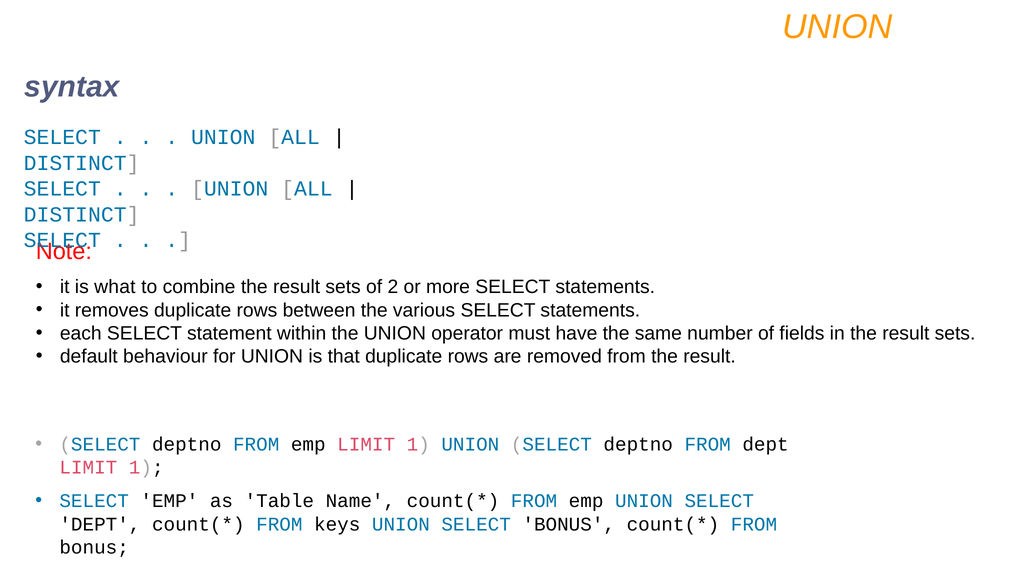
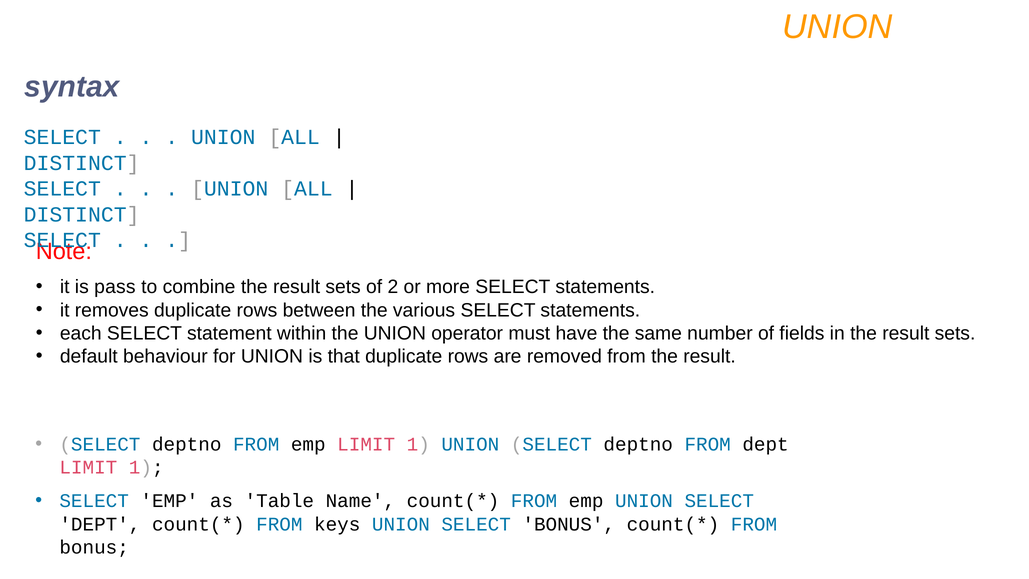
what: what -> pass (115, 287)
